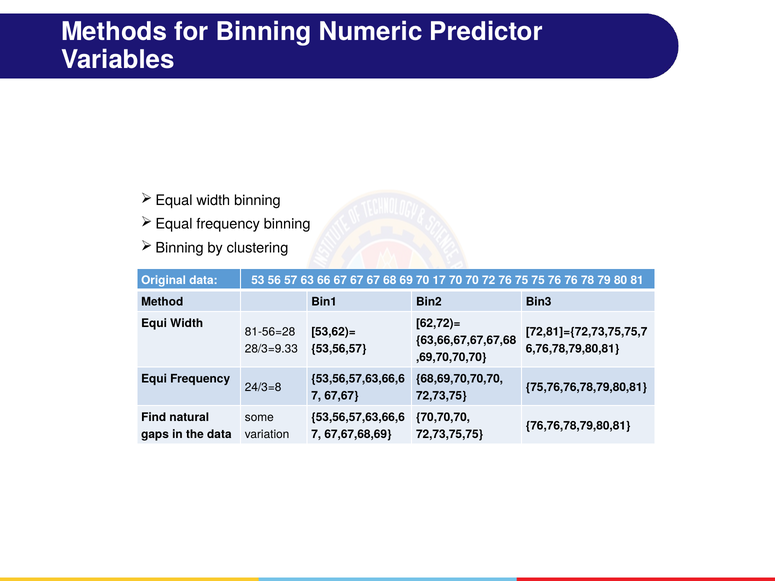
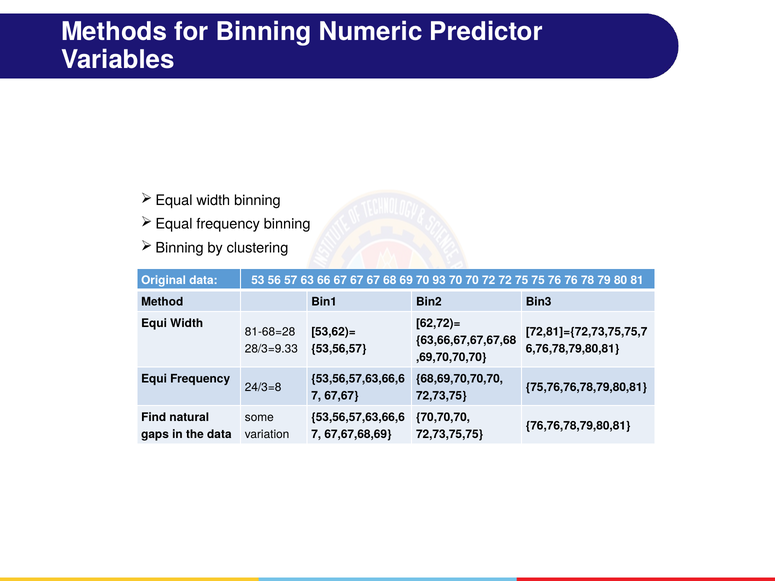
17: 17 -> 93 (439, 281)
72 76: 76 -> 72 (505, 281)
81-56=28: 81-56=28 -> 81-68=28 (270, 332)
